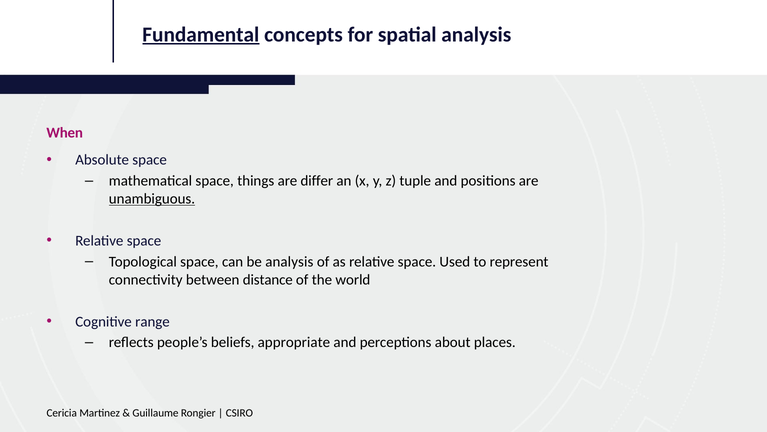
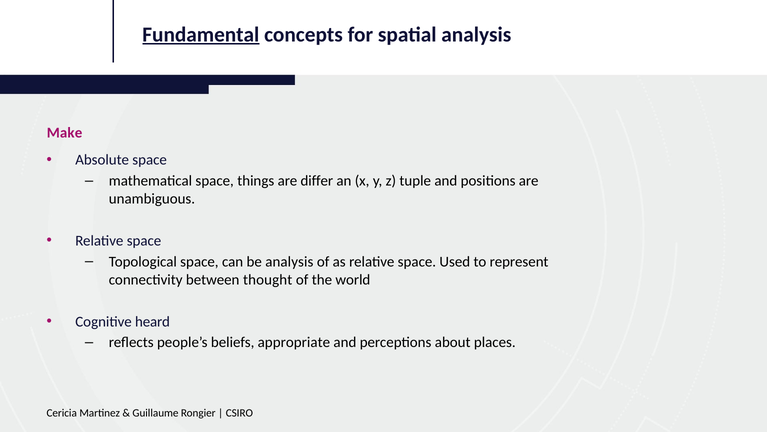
When: When -> Make (65, 132)
unambiguous underline: present -> none (152, 199)
distance: distance -> thought (268, 279)
range: range -> heard (153, 321)
